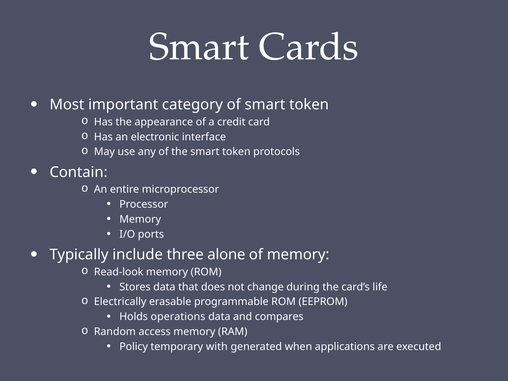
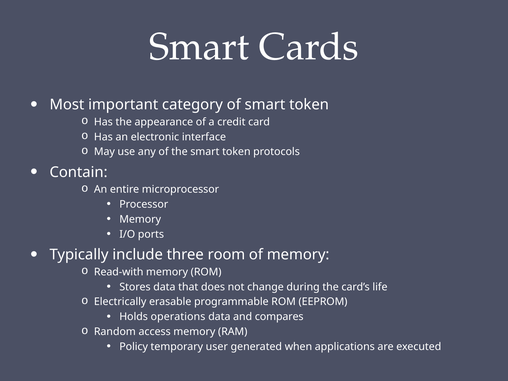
alone: alone -> room (226, 255)
Read-look: Read-look -> Read-with (119, 272)
with: with -> user (217, 347)
